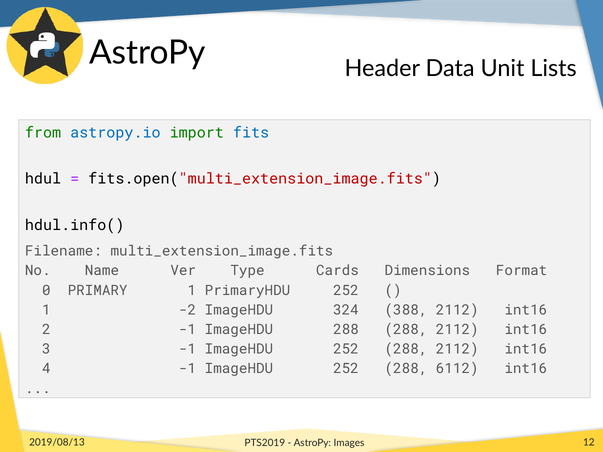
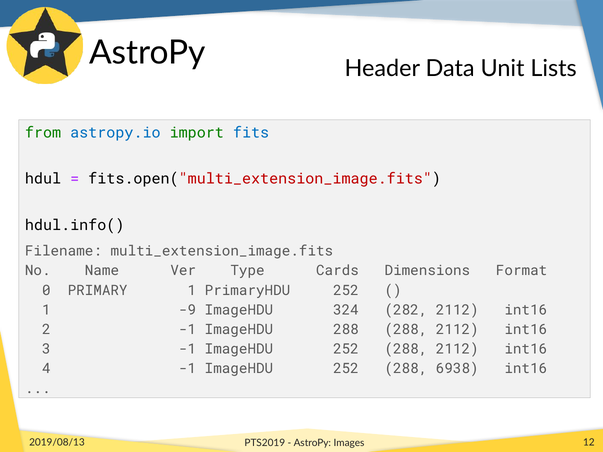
-2: -2 -> -9 (188, 310)
388: 388 -> 282 (406, 310)
6112: 6112 -> 6938 (457, 369)
